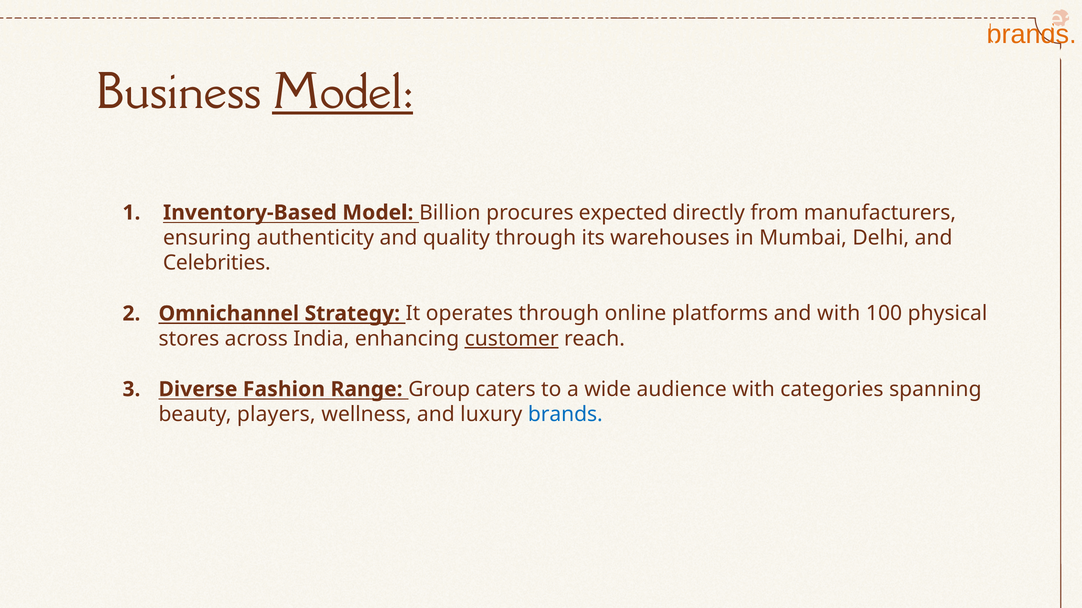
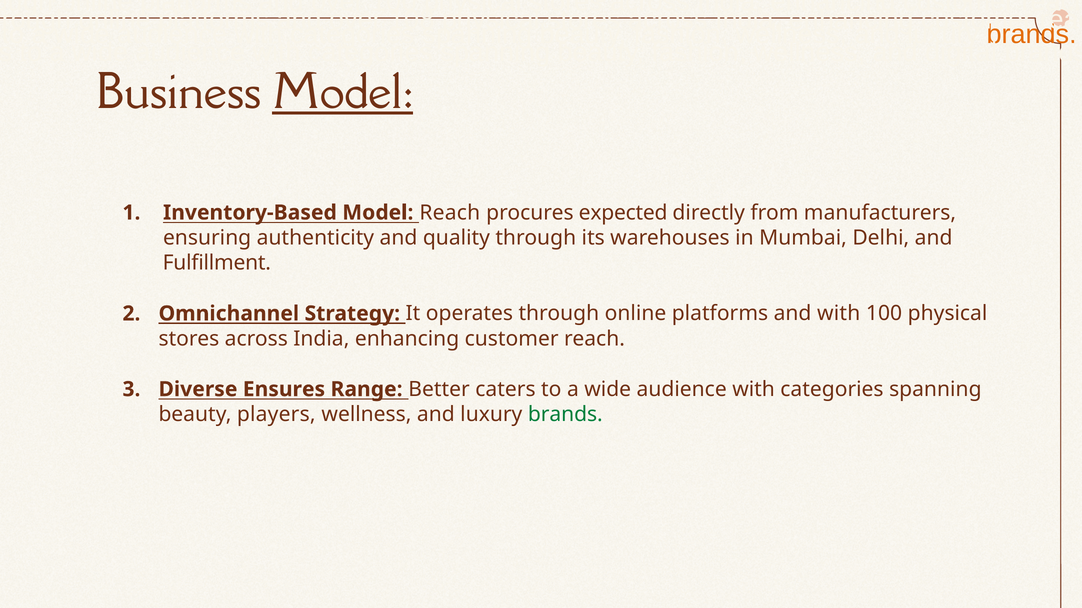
110: 110 -> 108 (412, 20)
Model Billion: Billion -> Reach (450, 213)
Celebrities: Celebrities -> Fulfillment (217, 263)
customer underline: present -> none (512, 339)
Diverse Fashion: Fashion -> Ensures (284, 390)
Group: Group -> Better (439, 390)
brands colour: blue -> green (565, 415)
